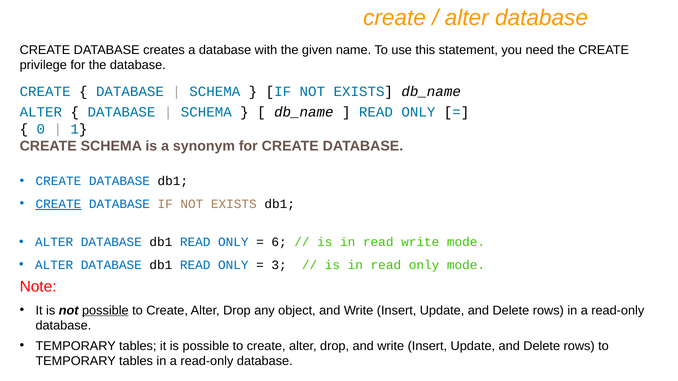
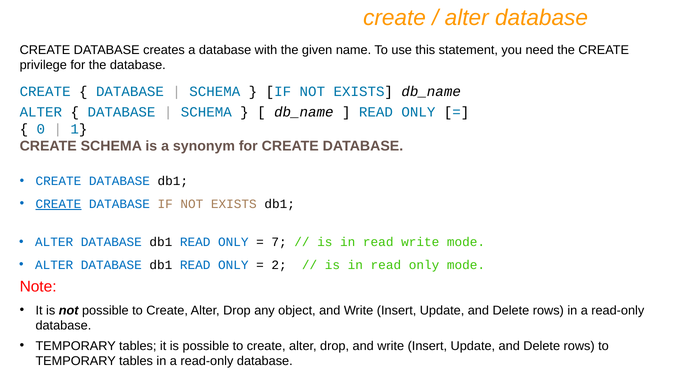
6: 6 -> 7 (279, 242)
3: 3 -> 2 (279, 265)
possible underline: present -> none (105, 311)
